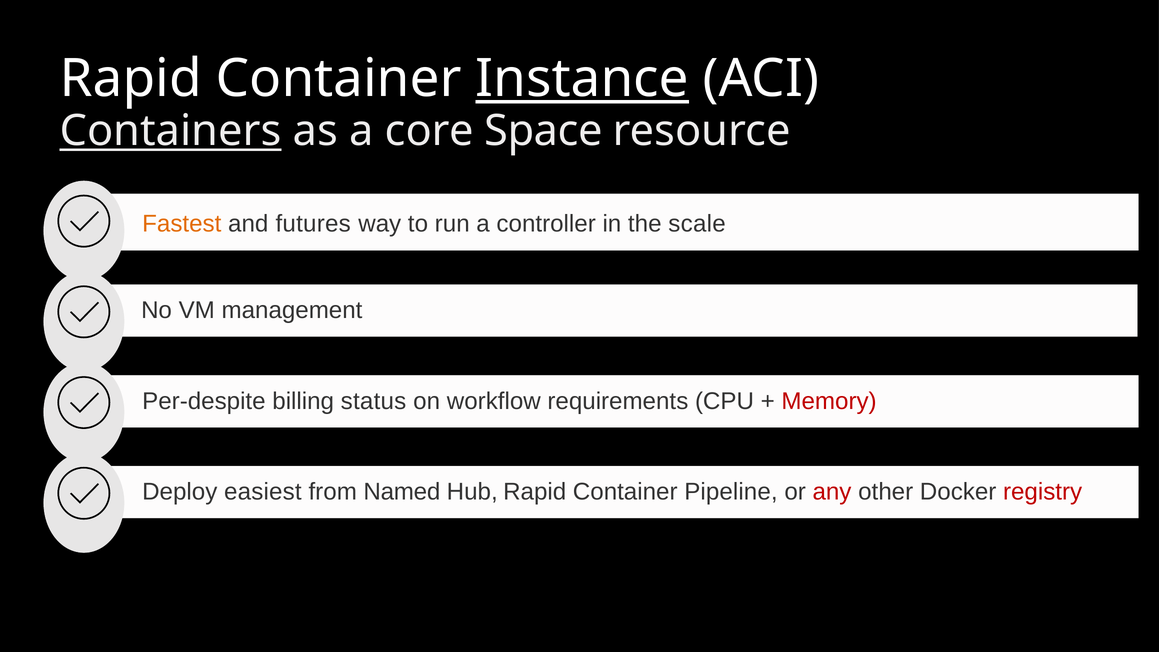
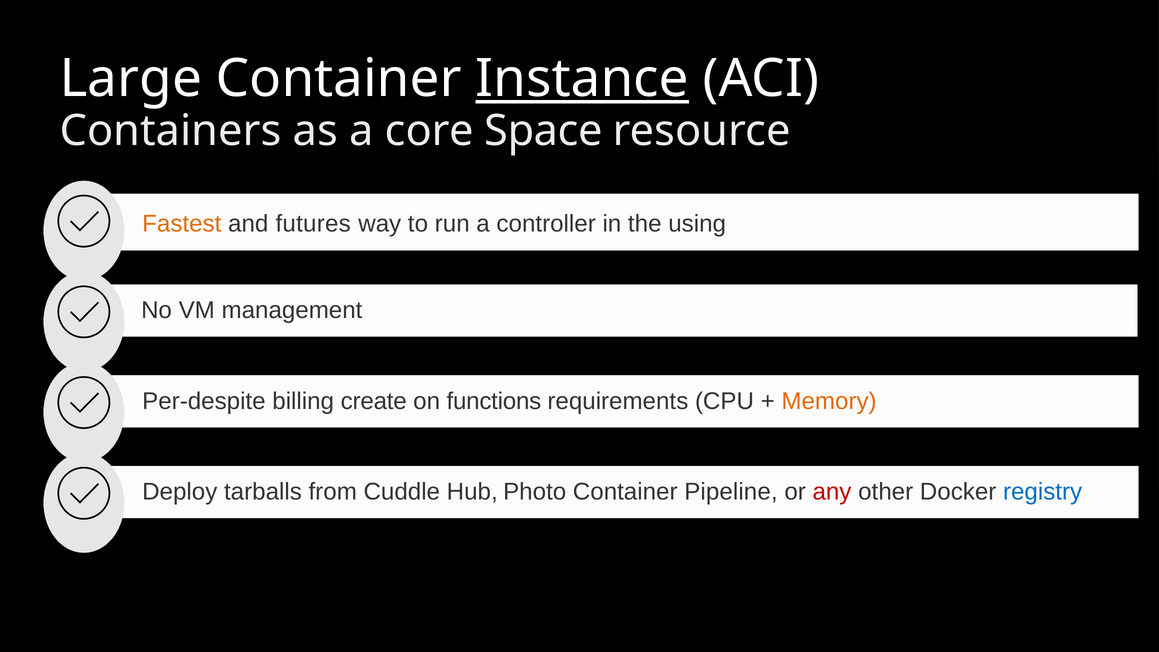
Rapid: Rapid -> Large (131, 79)
Containers underline: present -> none (171, 131)
scale: scale -> using (697, 224)
status: status -> create (374, 401)
workflow: workflow -> functions (494, 401)
Memory colour: red -> orange (829, 401)
easiest: easiest -> tarballs (263, 492)
Named: Named -> Cuddle (402, 492)
Hub Rapid: Rapid -> Photo (535, 492)
registry colour: red -> blue (1043, 492)
